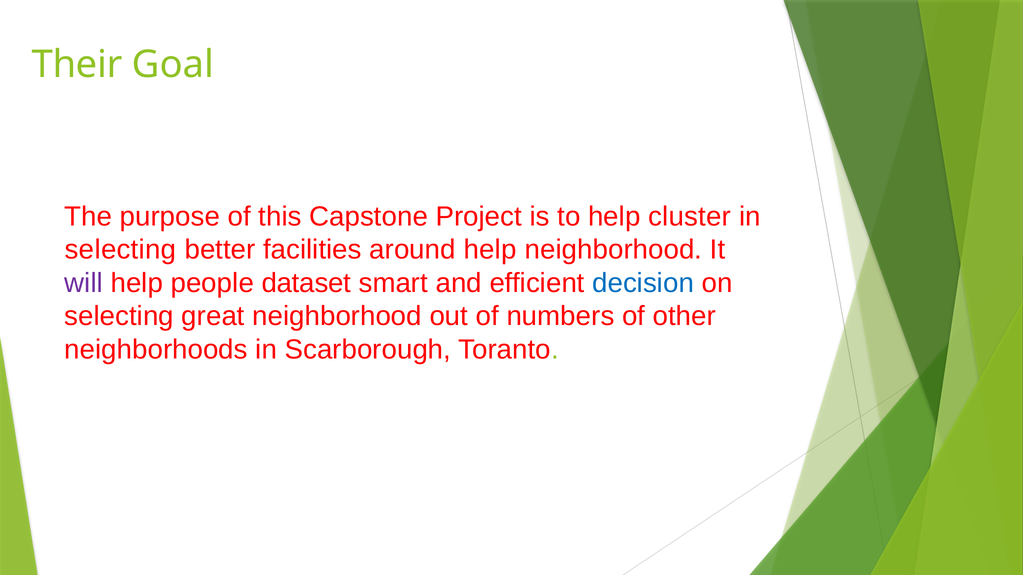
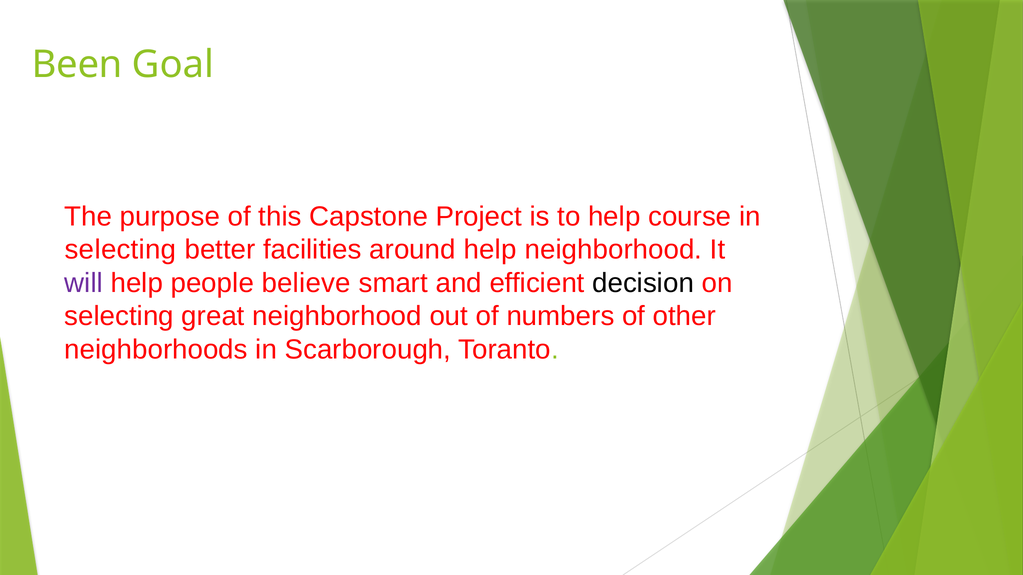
Their: Their -> Been (77, 64)
cluster: cluster -> course (690, 217)
dataset: dataset -> believe (306, 283)
decision colour: blue -> black (643, 283)
